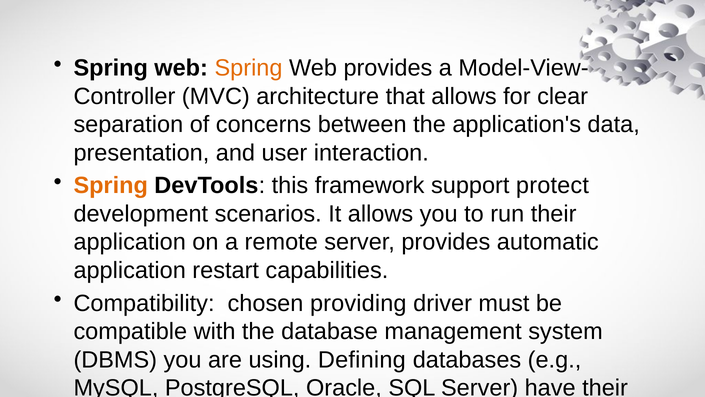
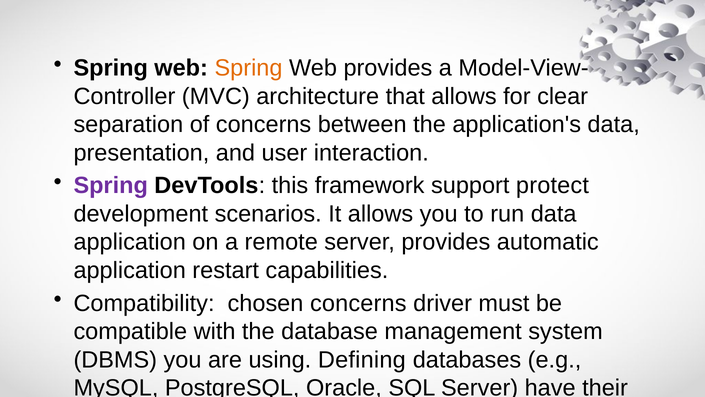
Spring colour: orange -> purple (111, 185)
run their: their -> data (554, 214)
chosen providing: providing -> concerns (358, 303)
